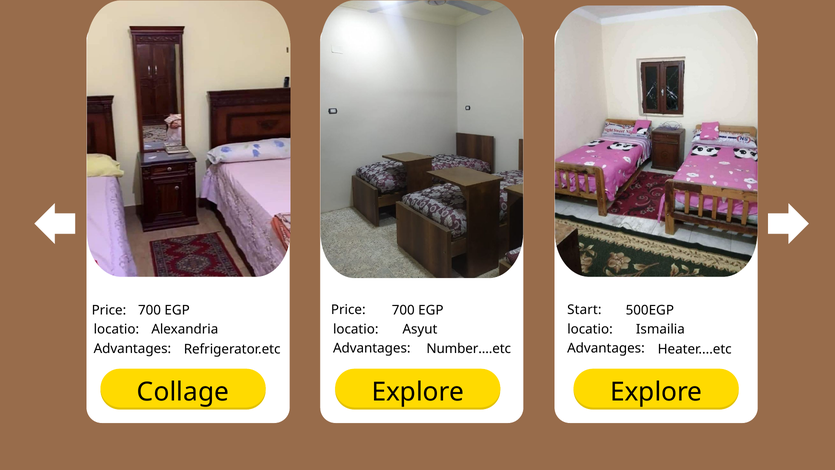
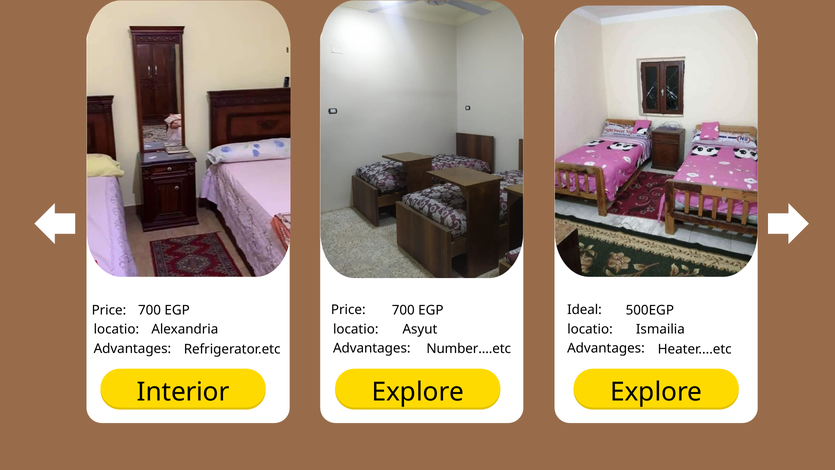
Start: Start -> Ideal (584, 310)
Collage: Collage -> Interior (183, 392)
